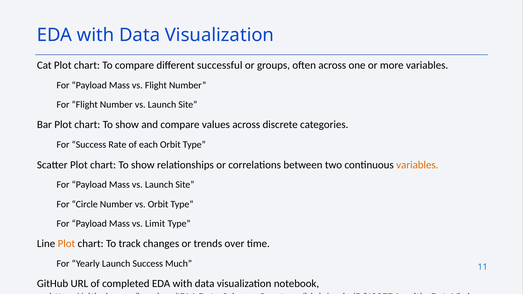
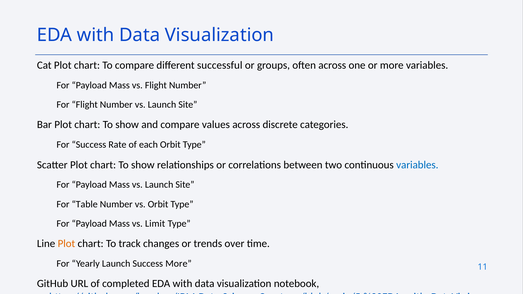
variables colour: orange -> blue (417, 165)
Circle: Circle -> Table (85, 204)
Success Much: Much -> More (178, 264)
